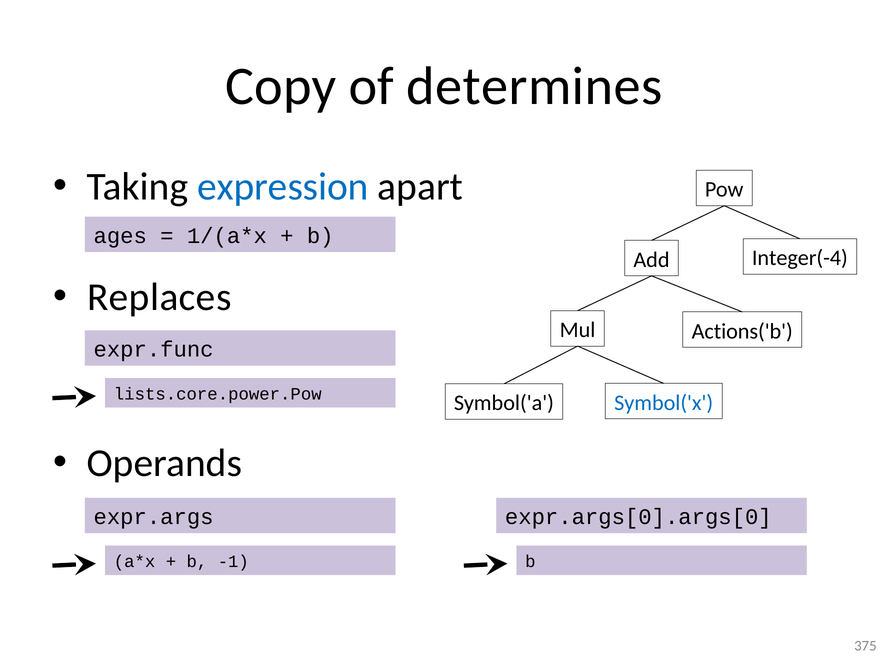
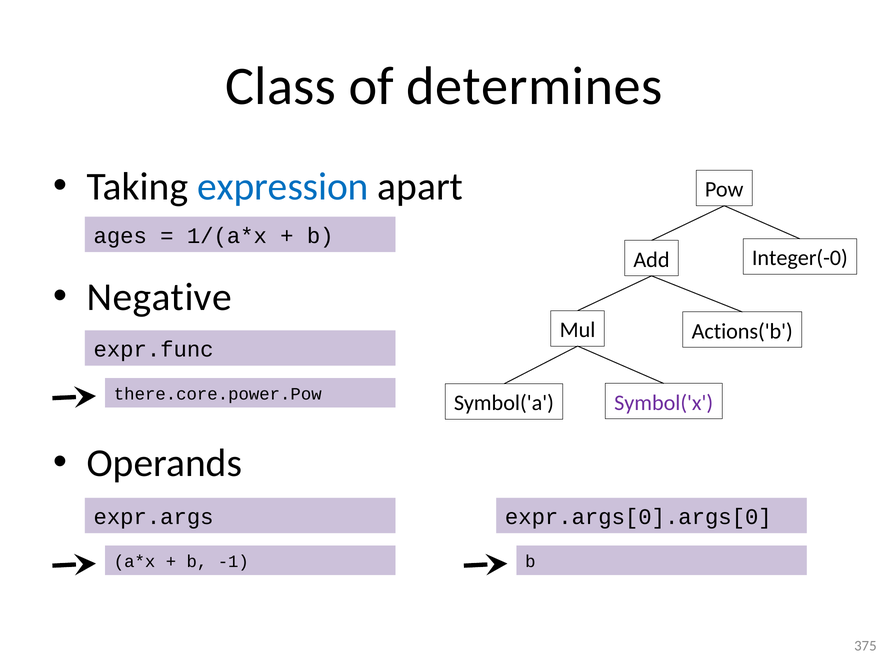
Copy: Copy -> Class (281, 86)
Integer(-4: Integer(-4 -> Integer(-0 (800, 258)
Replaces: Replaces -> Negative (159, 297)
lists.core.power.Pow: lists.core.power.Pow -> there.core.power.Pow (218, 394)
Symbol('x colour: blue -> purple (664, 403)
